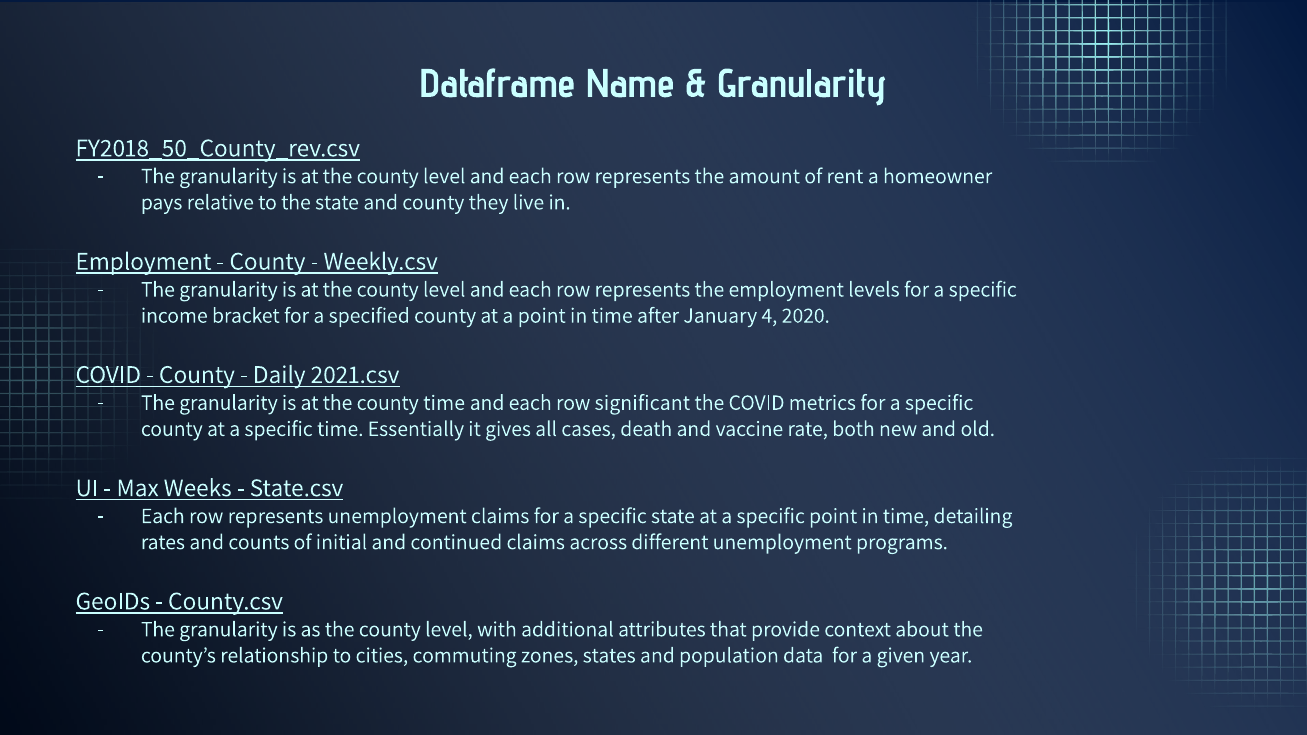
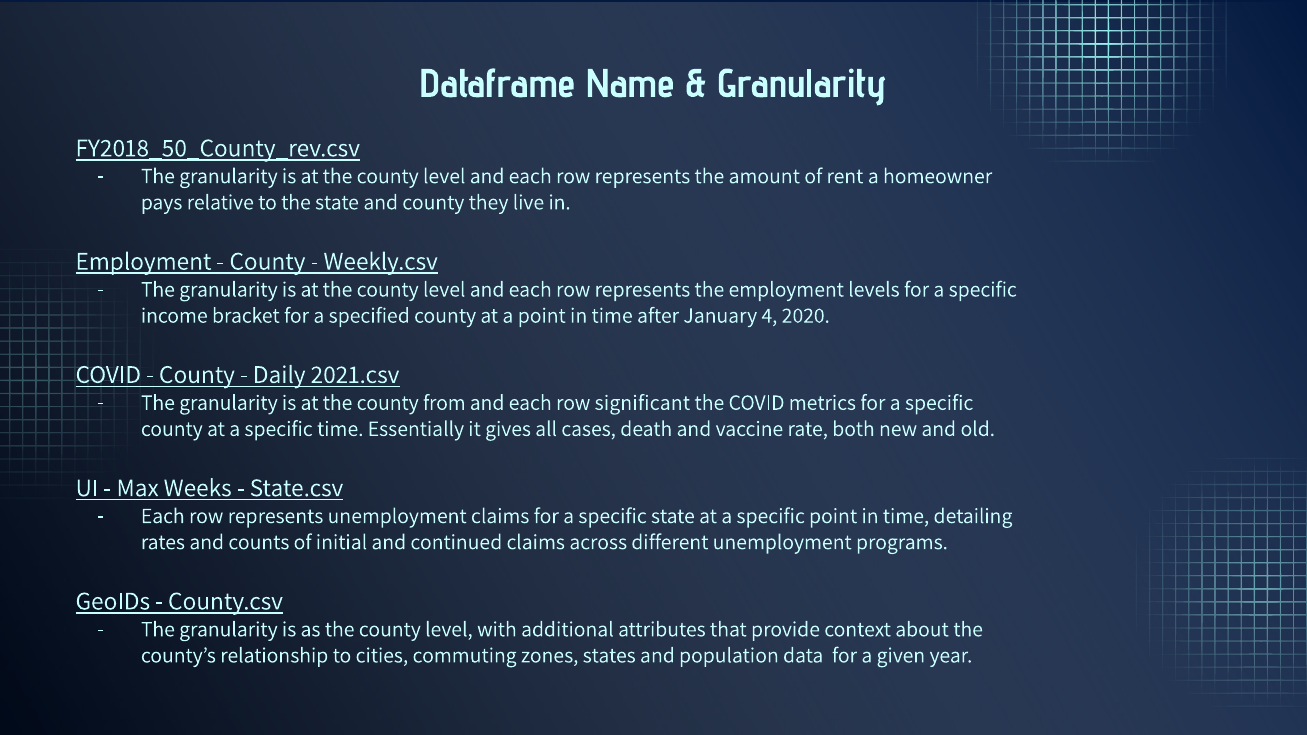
county time: time -> from (444, 403)
